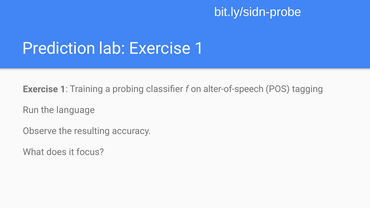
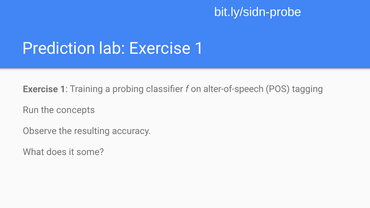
language: language -> concepts (76, 110)
focus: focus -> some (90, 152)
